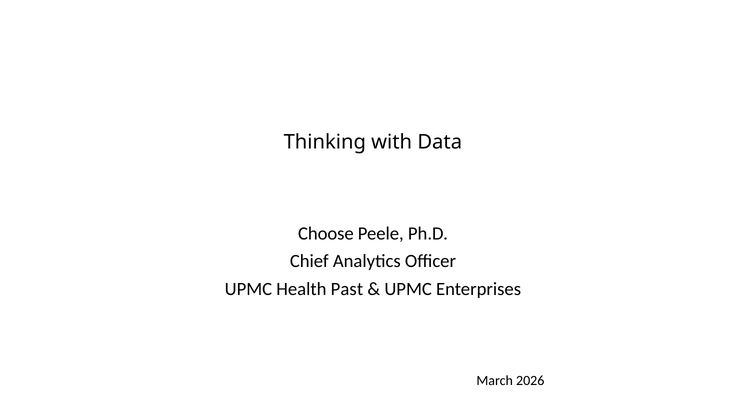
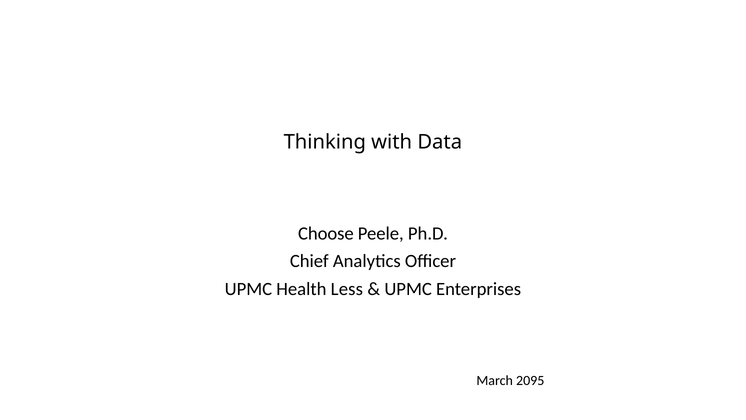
Past: Past -> Less (347, 289)
2026: 2026 -> 2095 (530, 380)
